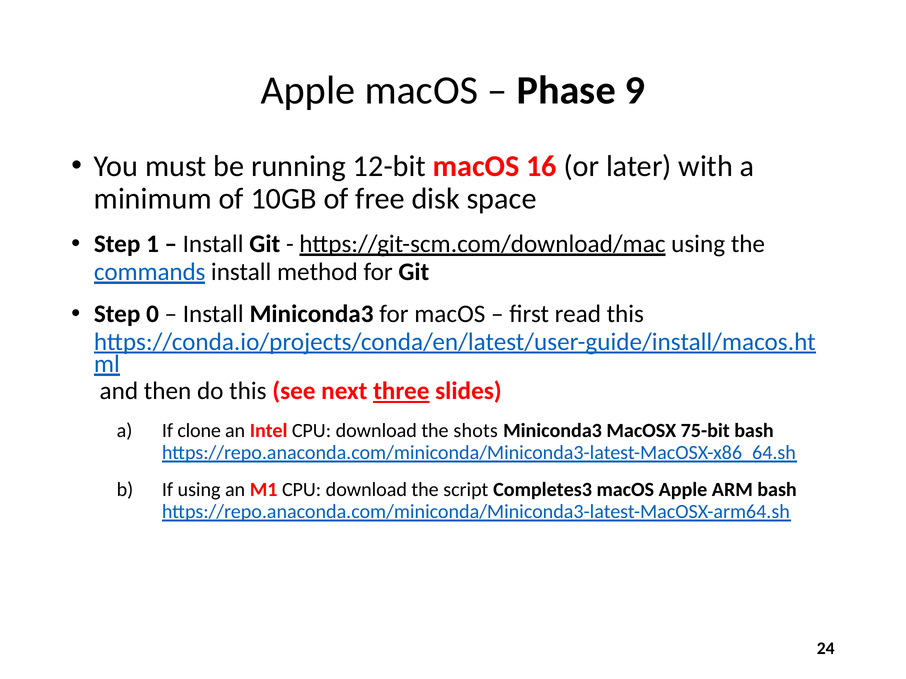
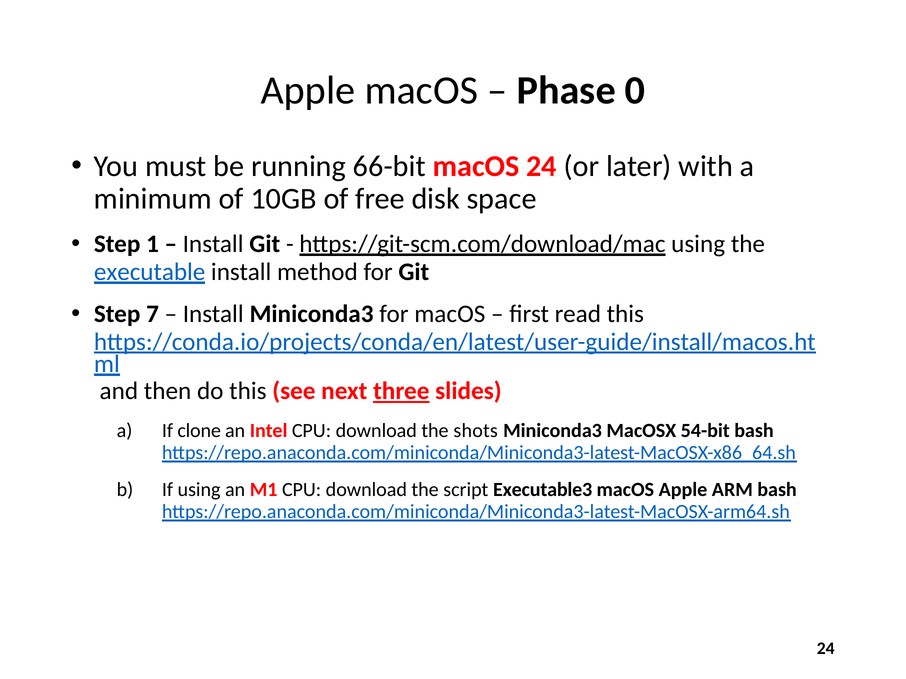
9: 9 -> 0 (635, 91)
12-bit: 12-bit -> 66-bit (389, 166)
macOS 16: 16 -> 24 (541, 166)
commands: commands -> executable (150, 272)
0: 0 -> 7 (153, 314)
75-bit: 75-bit -> 54-bit (705, 431)
Completes3: Completes3 -> Executable3 (543, 490)
